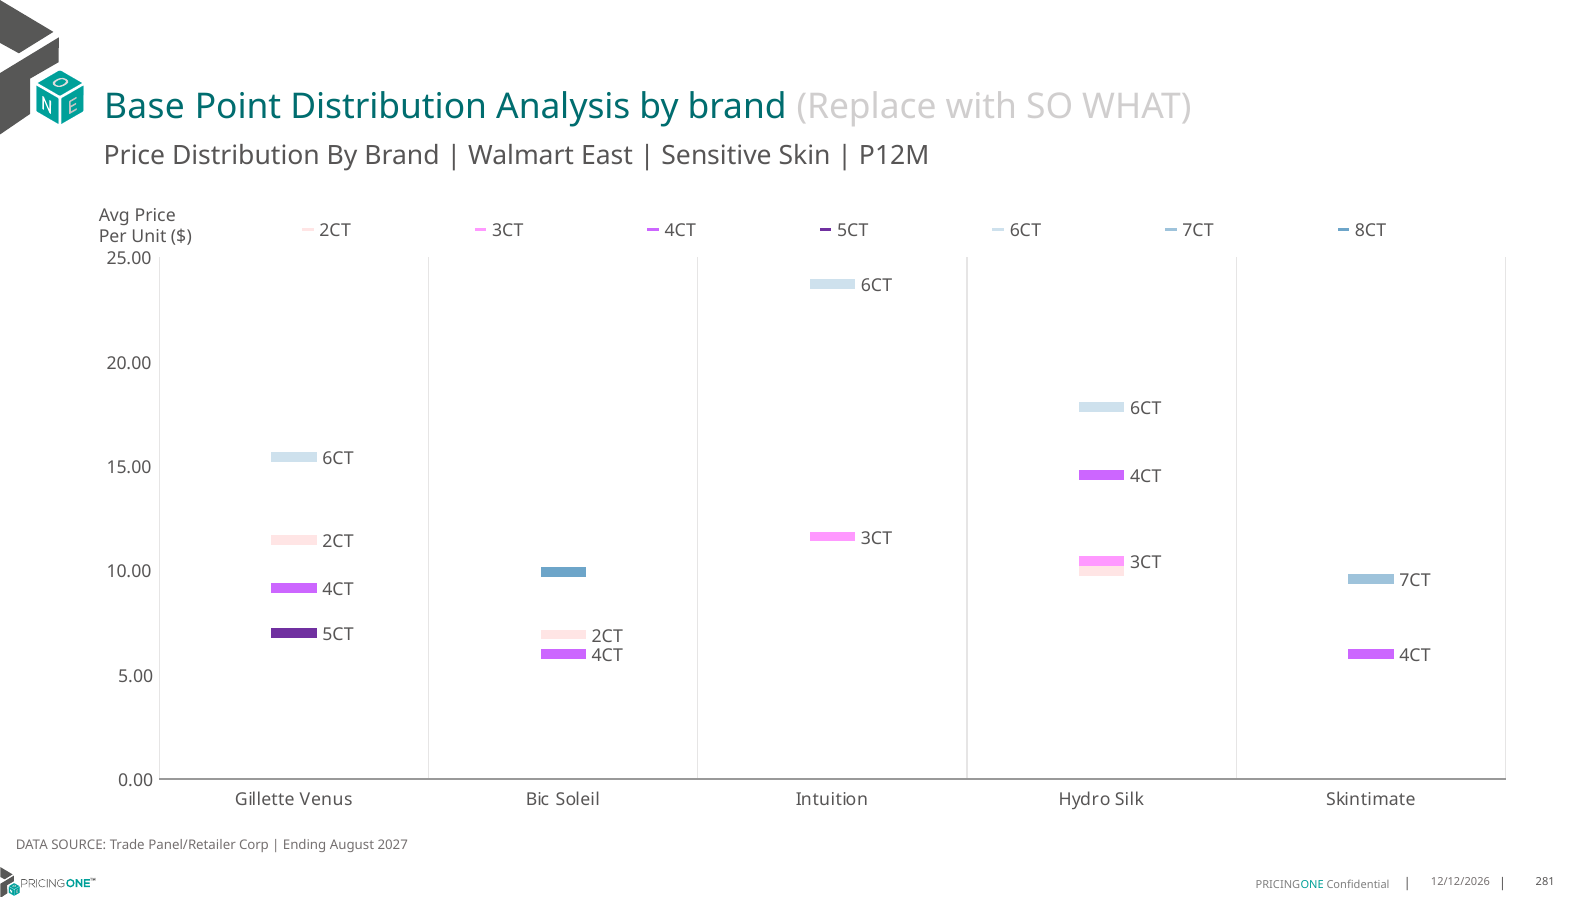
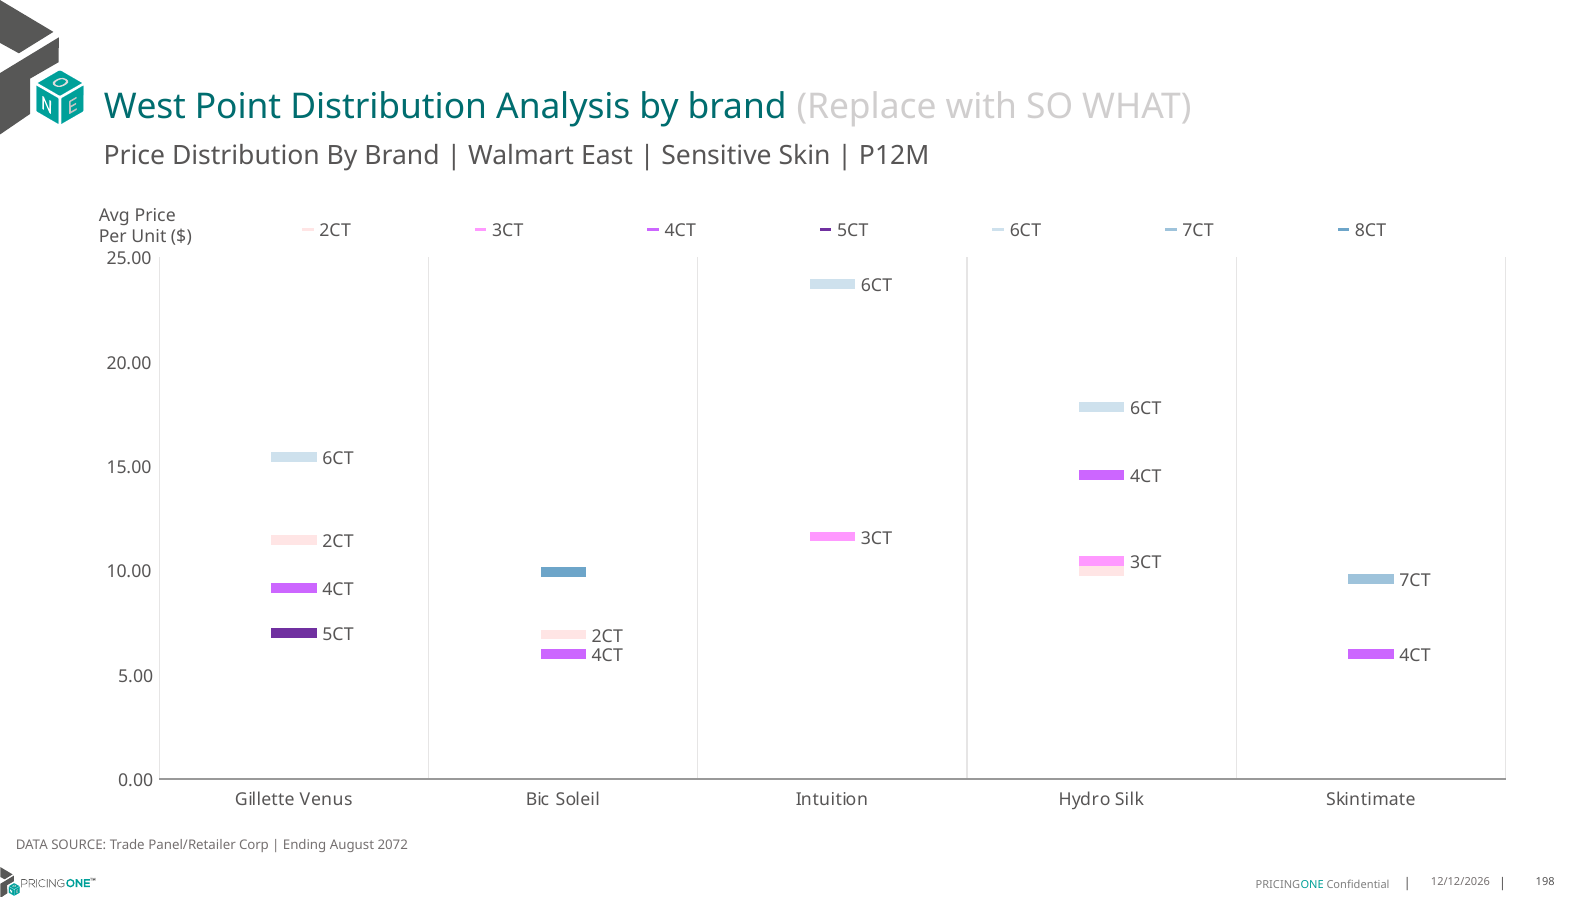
Base: Base -> West (145, 107)
2027: 2027 -> 2072 (393, 845)
281: 281 -> 198 (1545, 882)
